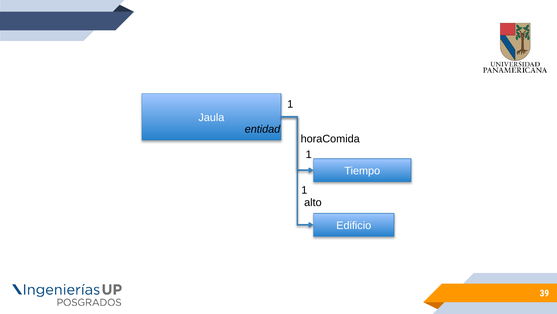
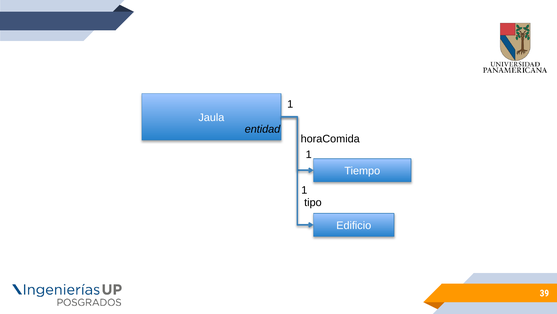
alto: alto -> tipo (313, 202)
